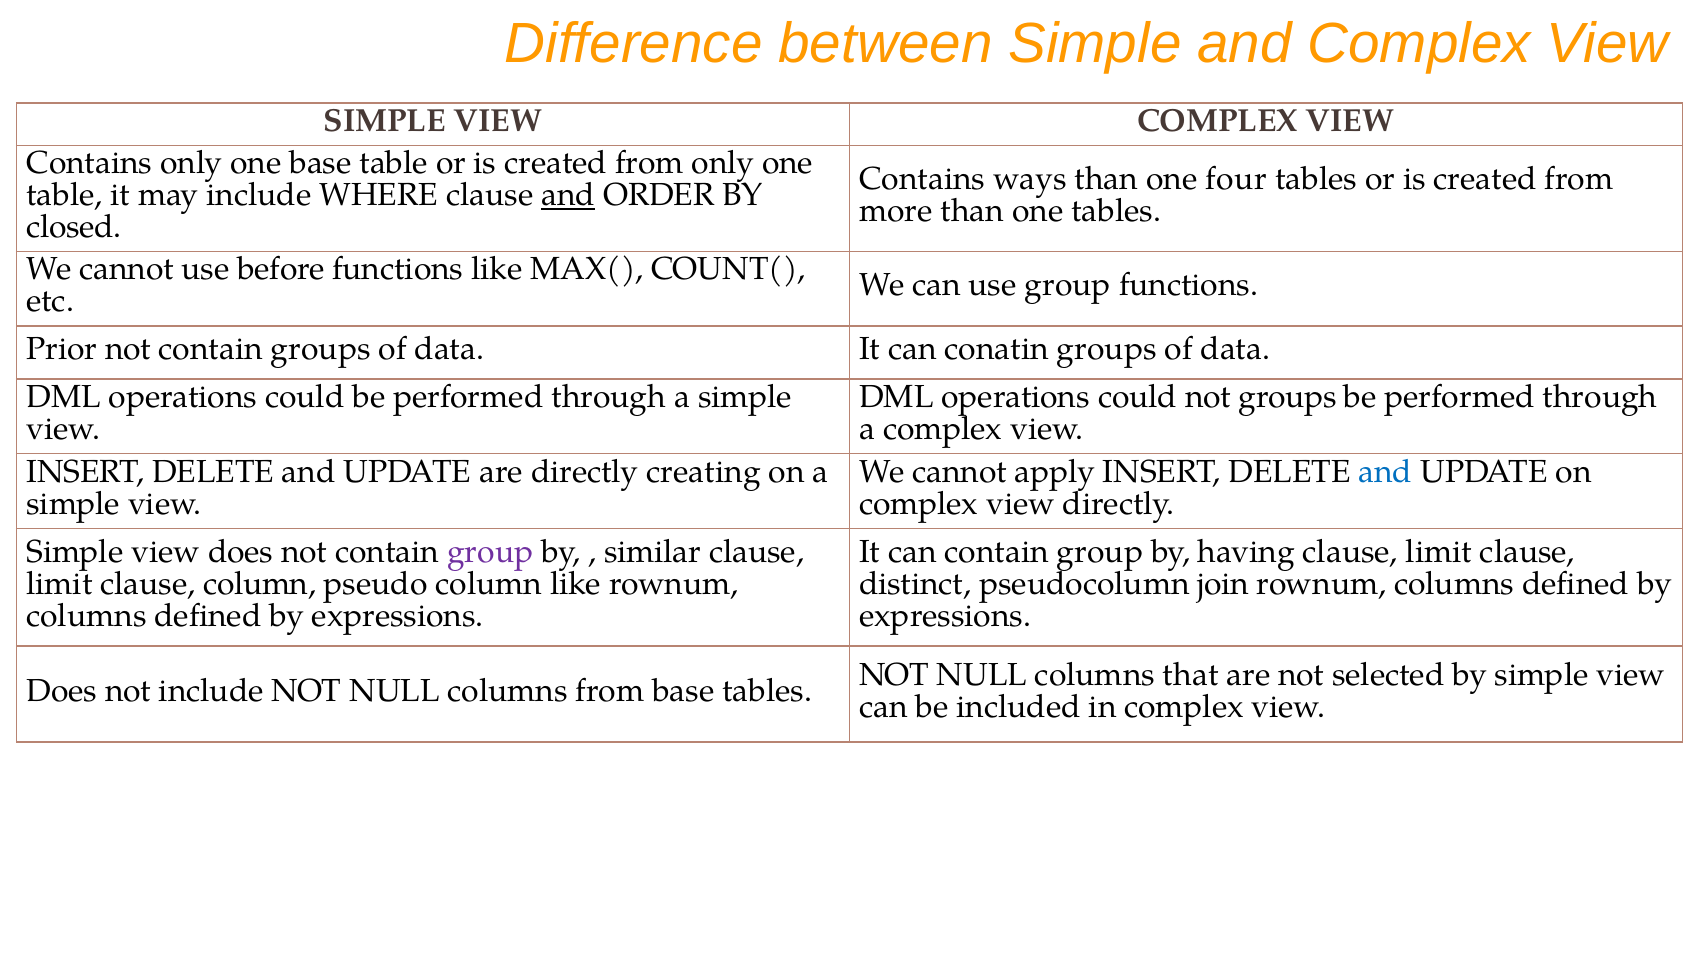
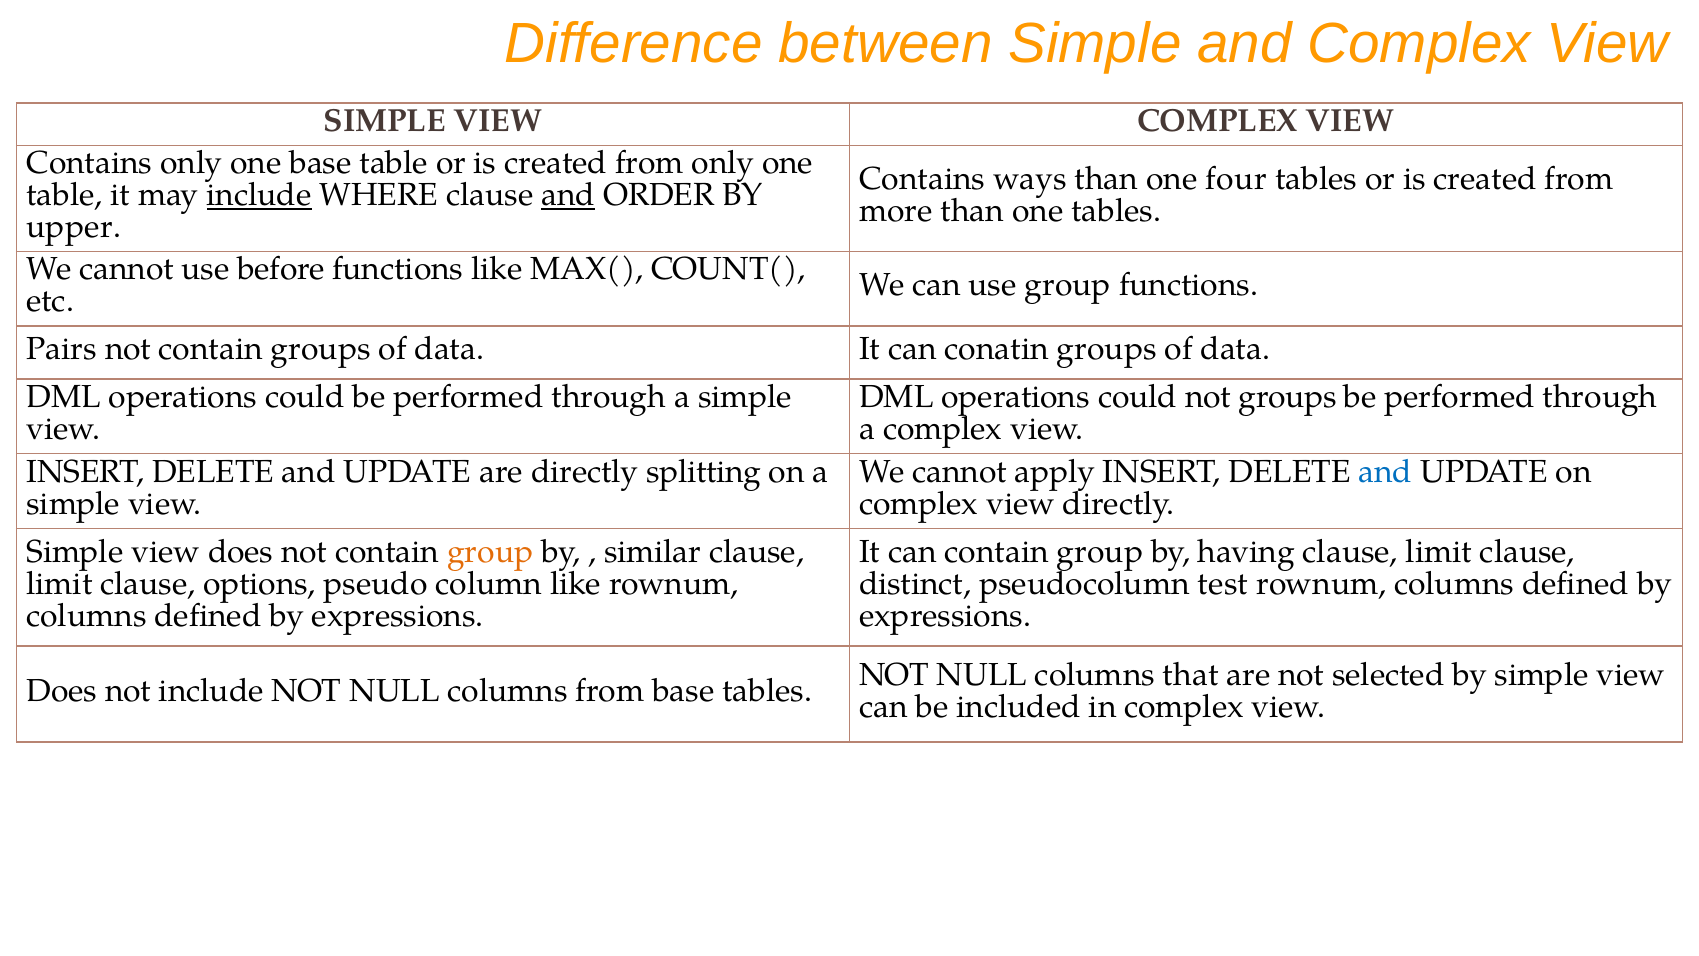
include underline: none -> present (259, 195)
closed: closed -> upper (74, 227)
Prior: Prior -> Pairs (62, 349)
creating: creating -> splitting (704, 471)
group colour: purple -> orange (490, 551)
clause column: column -> options (260, 583)
join: join -> test (1223, 583)
